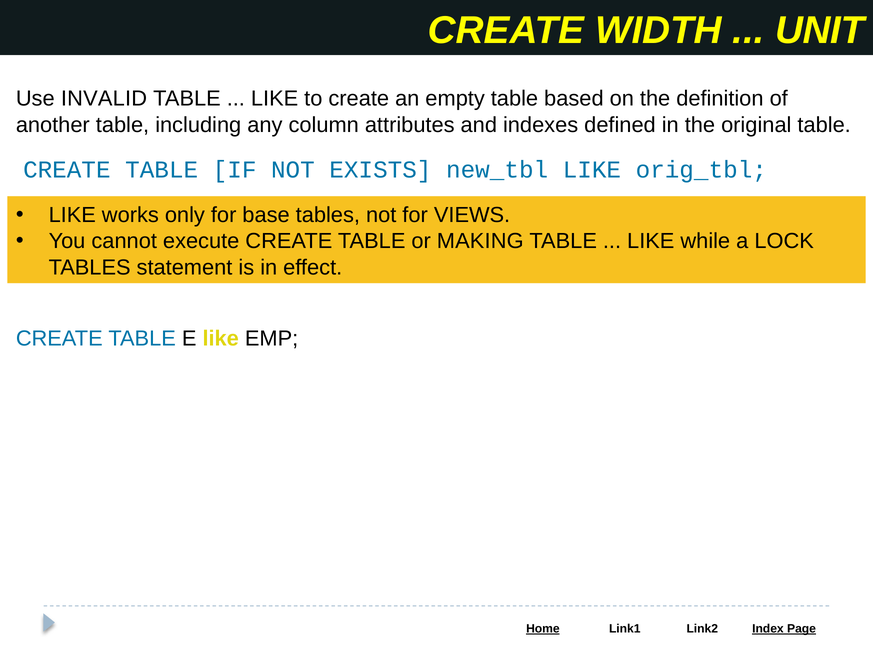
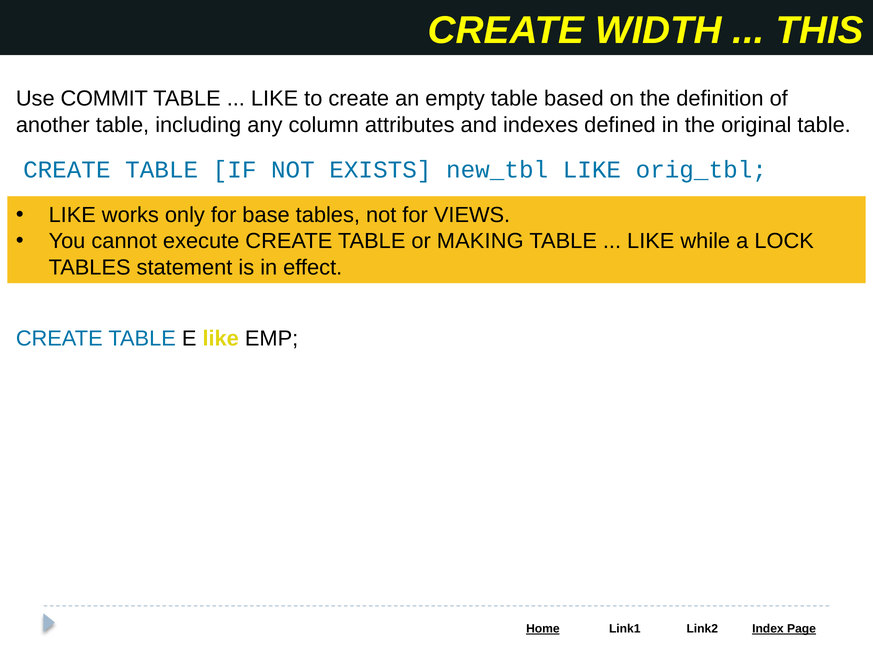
UNIT: UNIT -> THIS (820, 30)
INVALID: INVALID -> COMMIT (104, 99)
